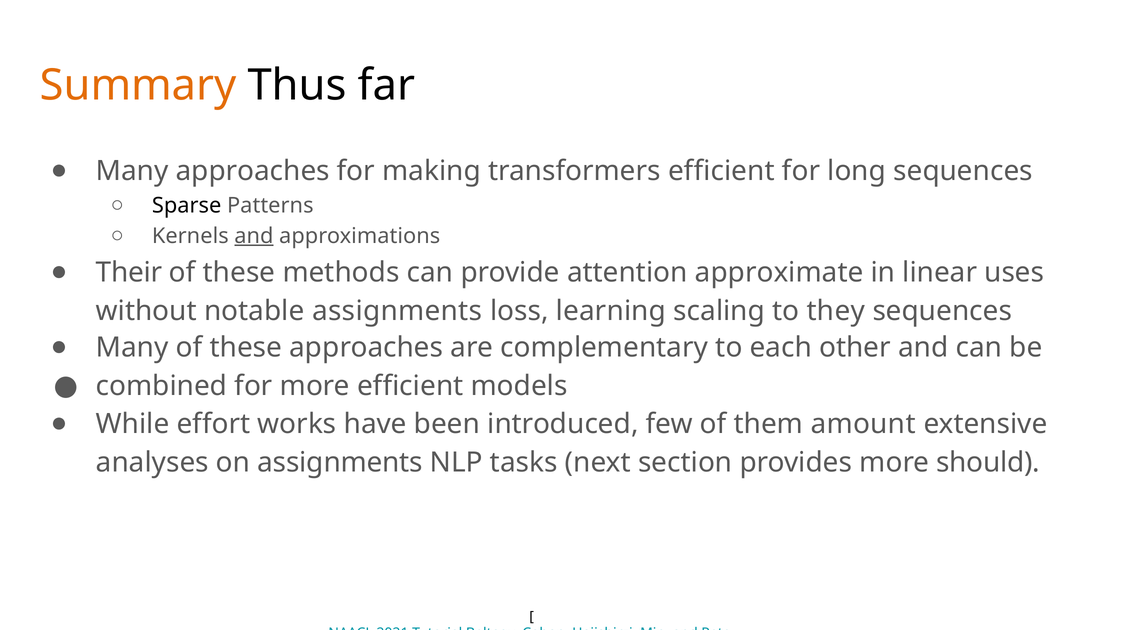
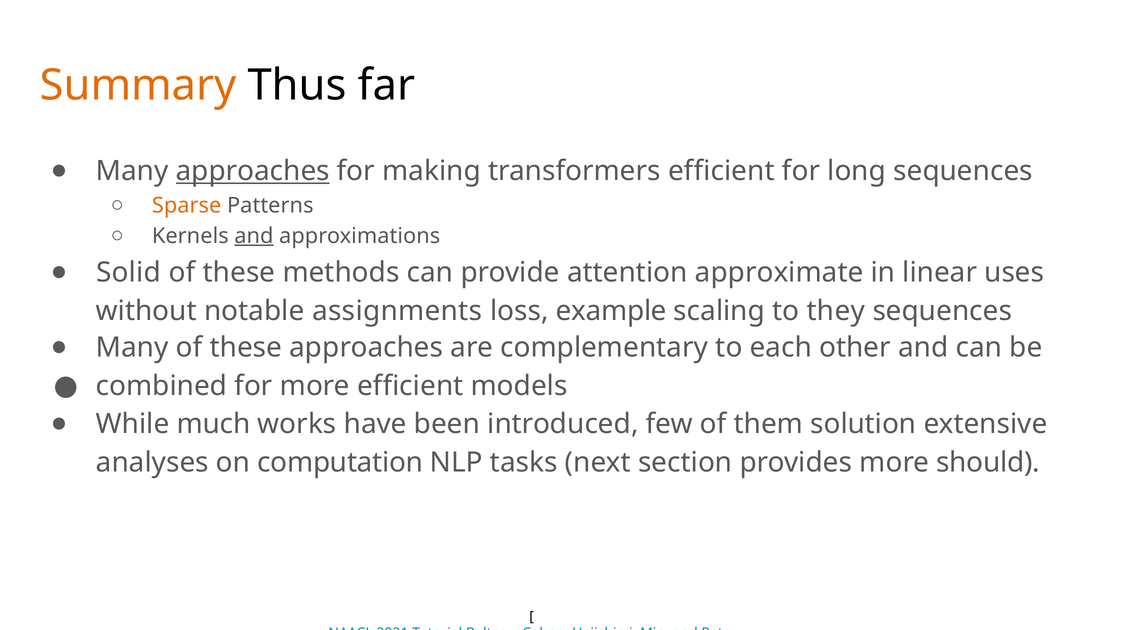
approaches underline: none -> present (253, 171)
Sparse colour: black -> orange (187, 206)
Their: Their -> Solid (129, 273)
learning: learning -> example (611, 311)
effort: effort -> much (214, 424)
amount: amount -> solution (863, 424)
on assignments: assignments -> computation (340, 463)
